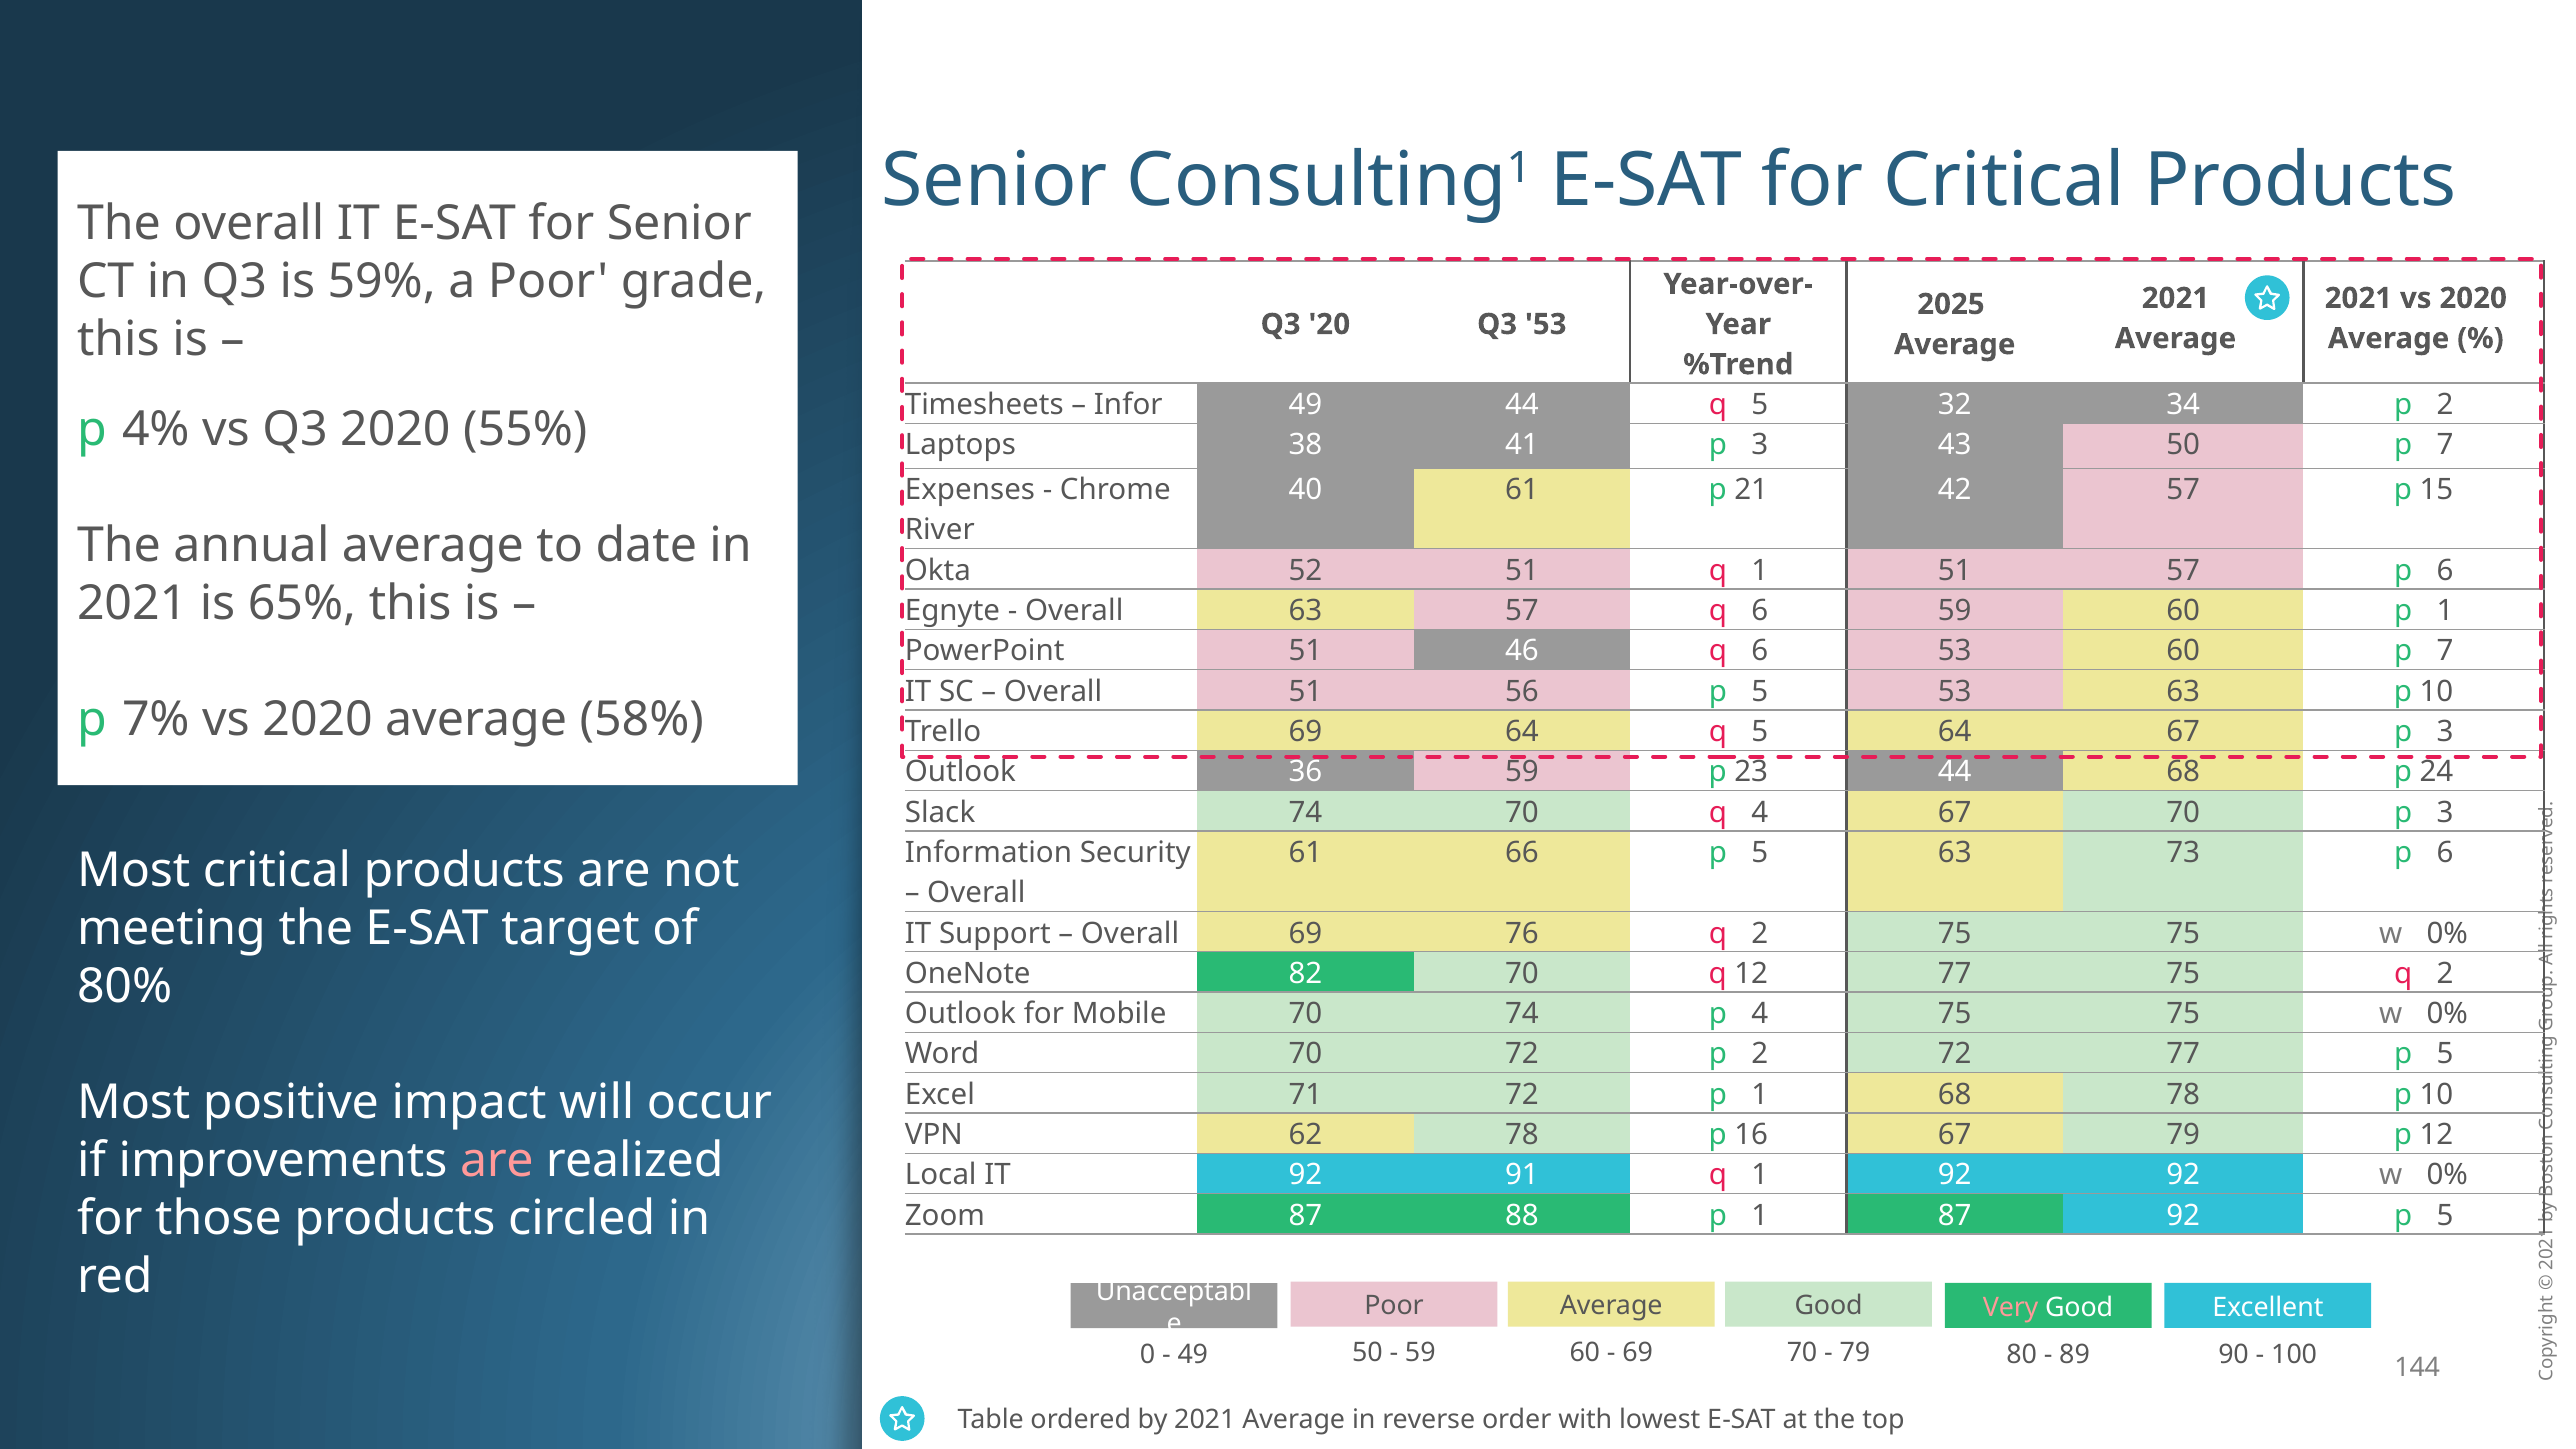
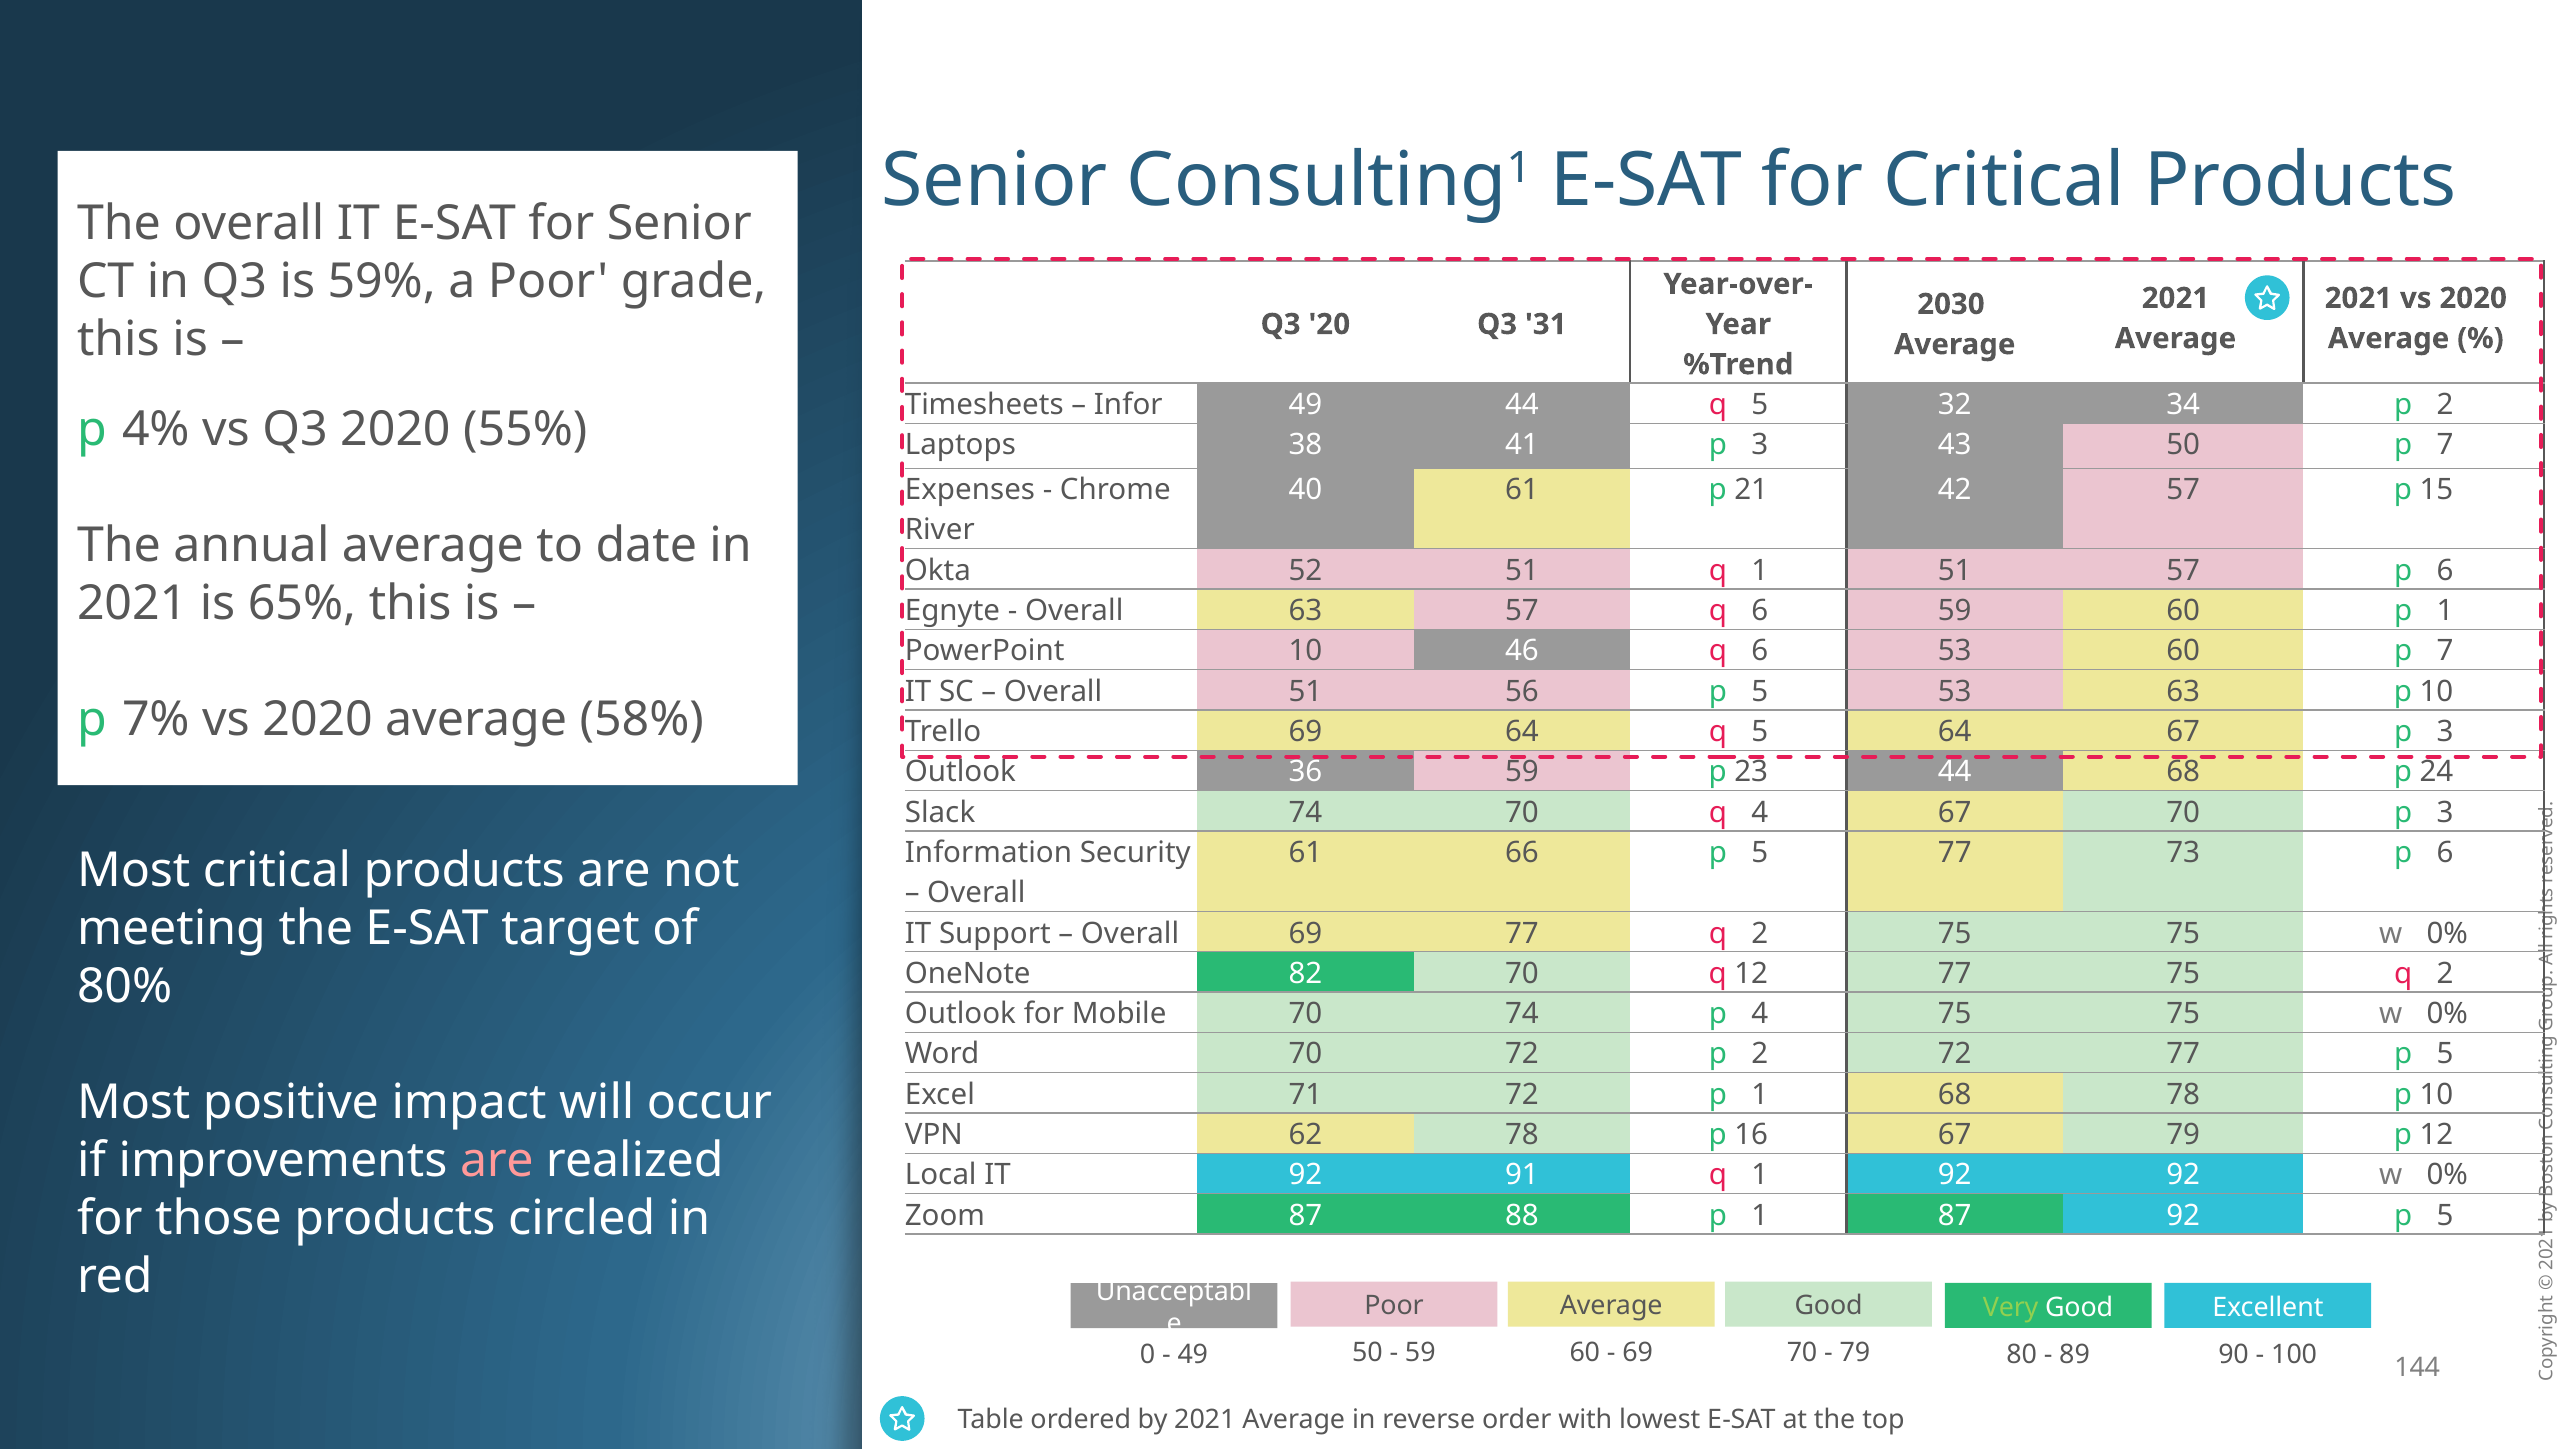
2025: 2025 -> 2030 (1951, 304)
Q3 53: 53 -> 31 (1546, 324)
PowerPoint 51: 51 -> 10 (1305, 651)
15 63: 63 -> 77 (1955, 853)
69 76: 76 -> 77 (1522, 933)
Very colour: pink -> light green (2011, 1307)
